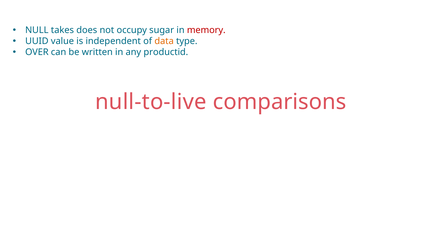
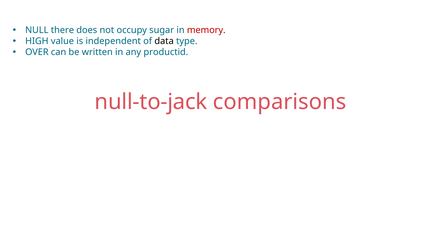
takes: takes -> there (62, 30)
UUID: UUID -> HIGH (37, 41)
data colour: orange -> black (164, 41)
null-to-live: null-to-live -> null-to-jack (151, 102)
